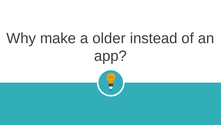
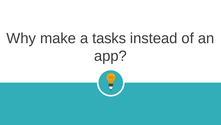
older: older -> tasks (109, 38)
